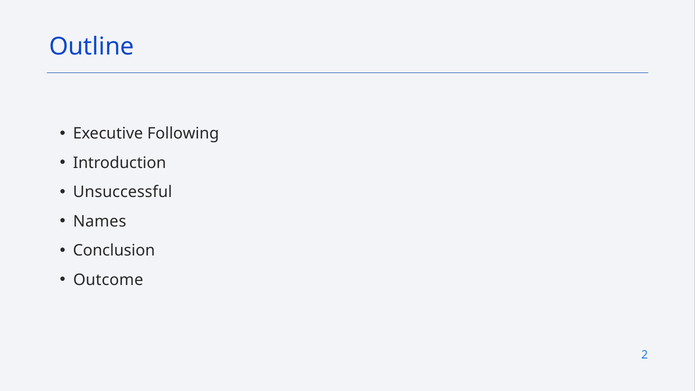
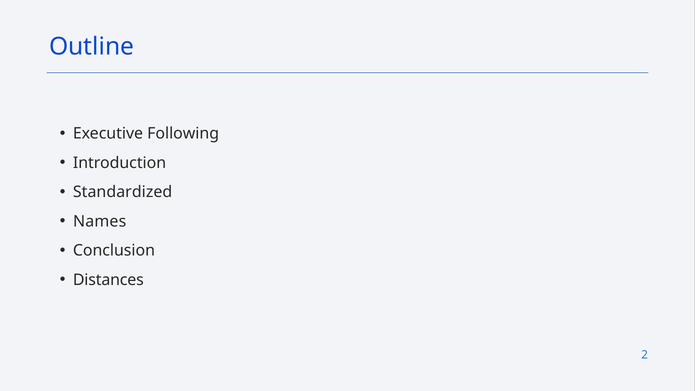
Unsuccessful: Unsuccessful -> Standardized (123, 192)
Outcome: Outcome -> Distances (108, 280)
